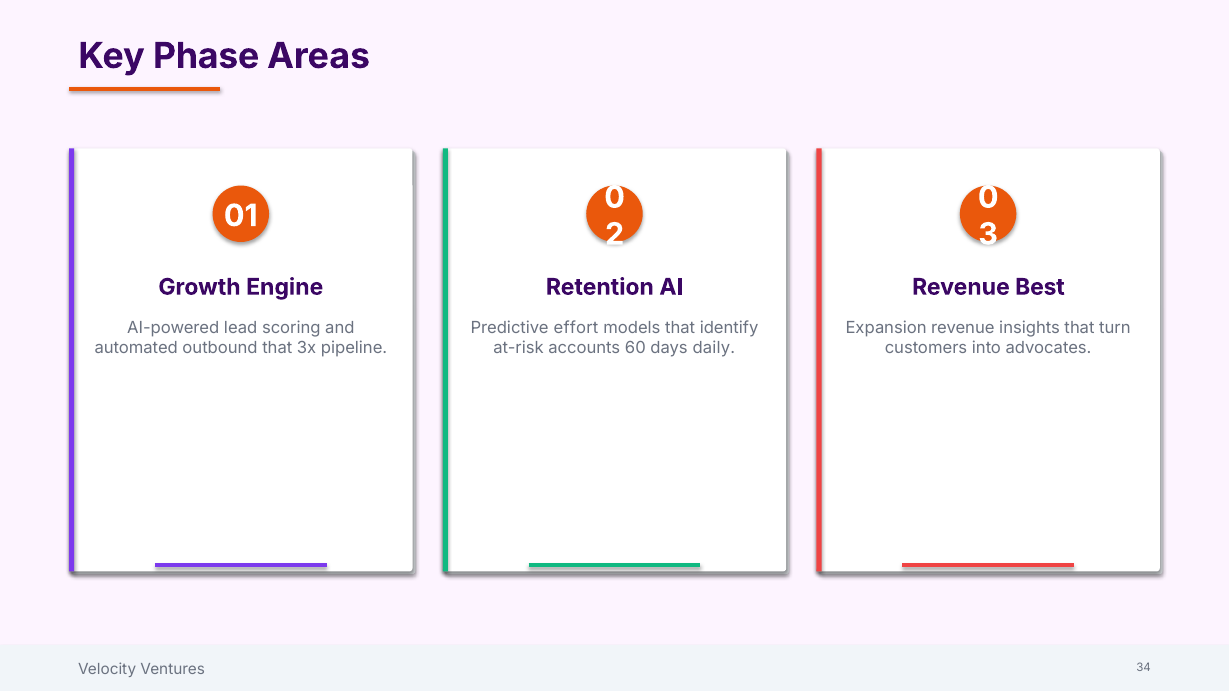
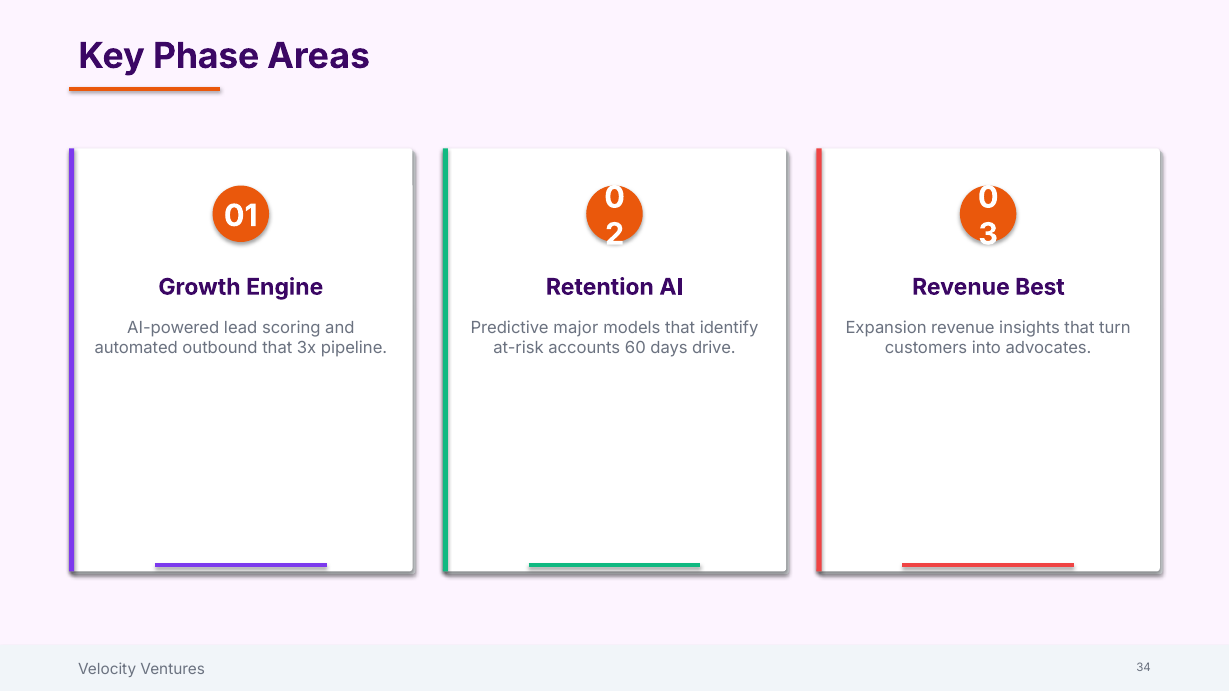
effort: effort -> major (576, 328)
daily: daily -> drive (714, 348)
